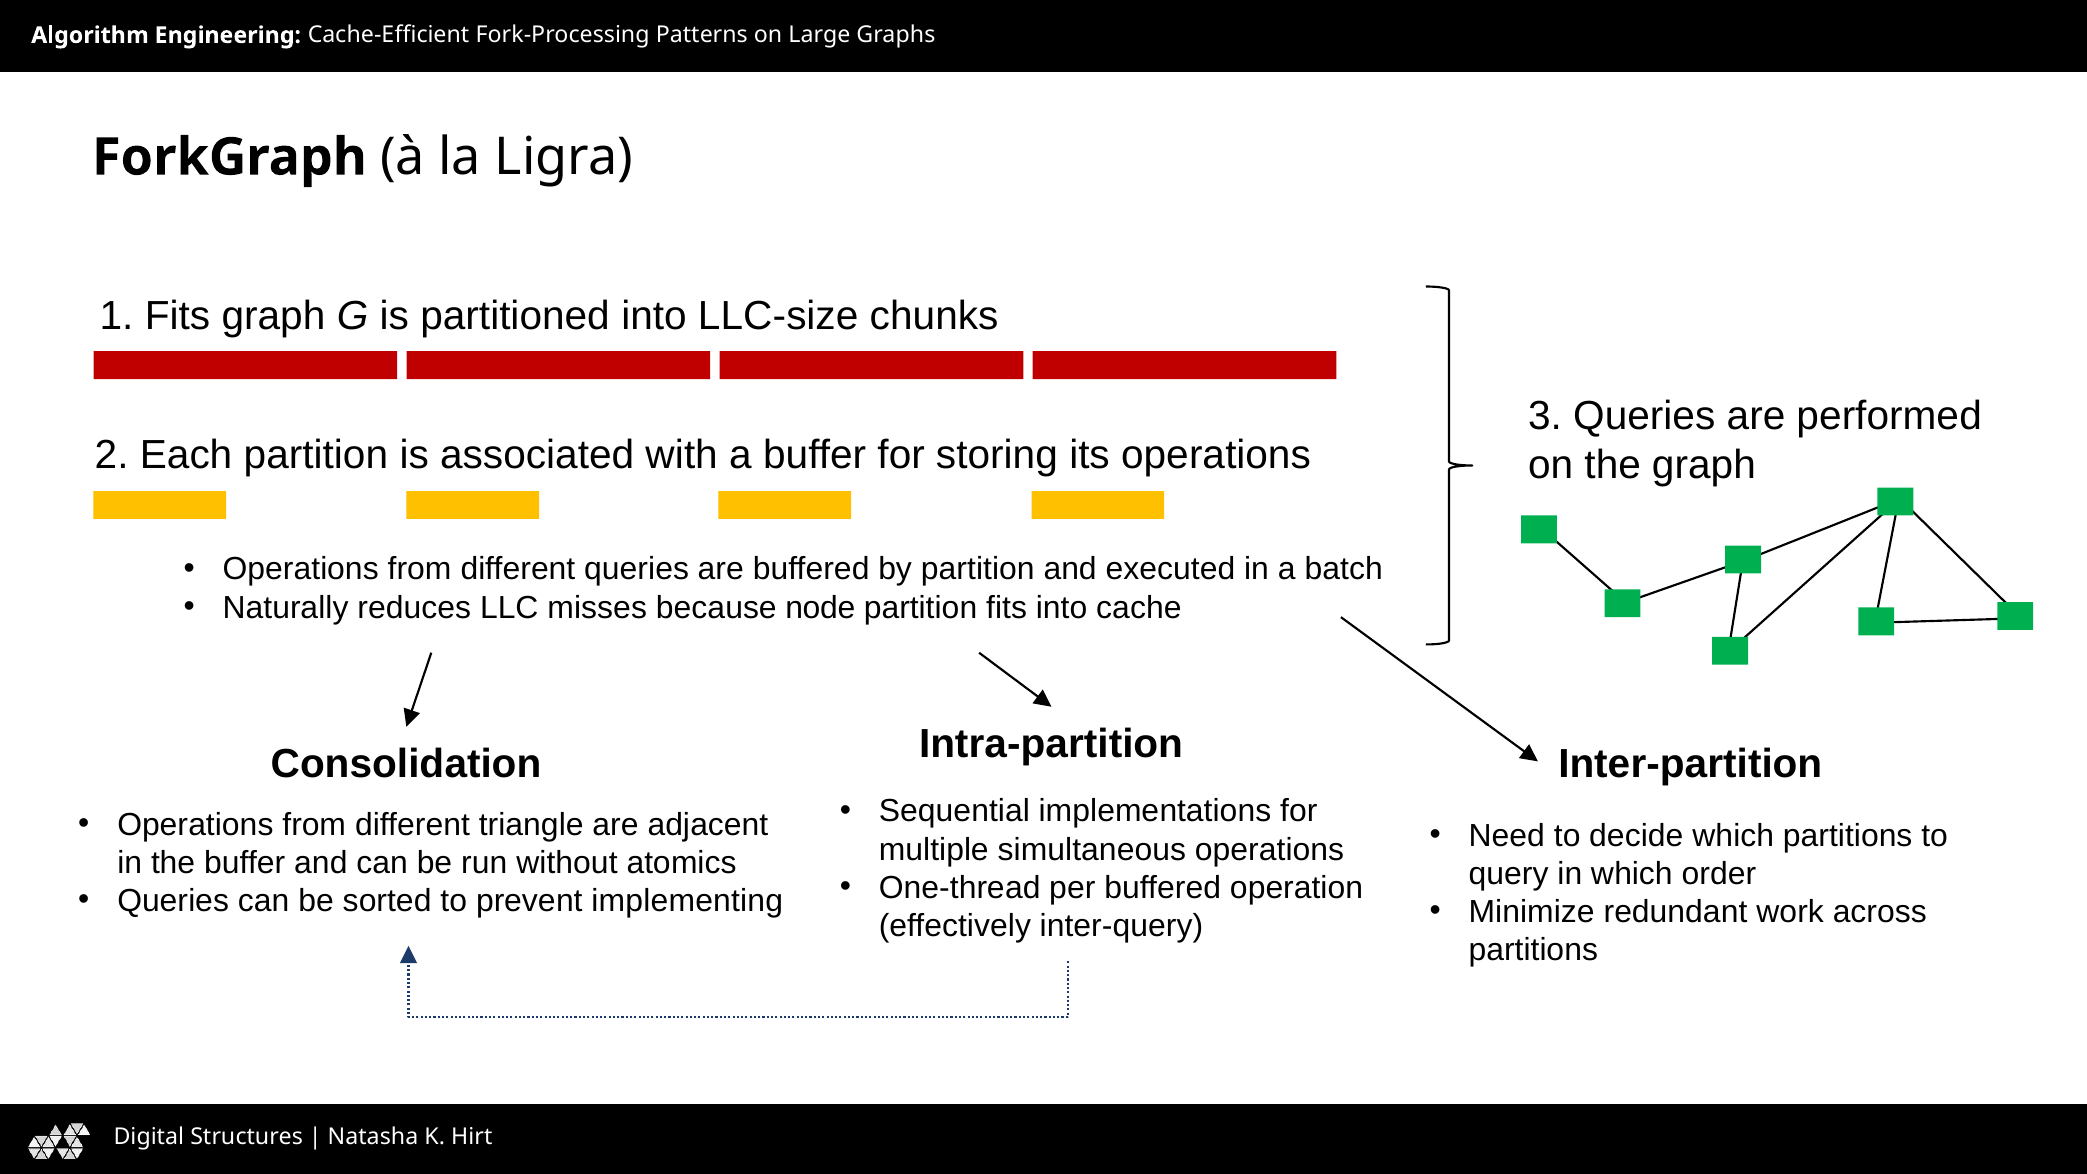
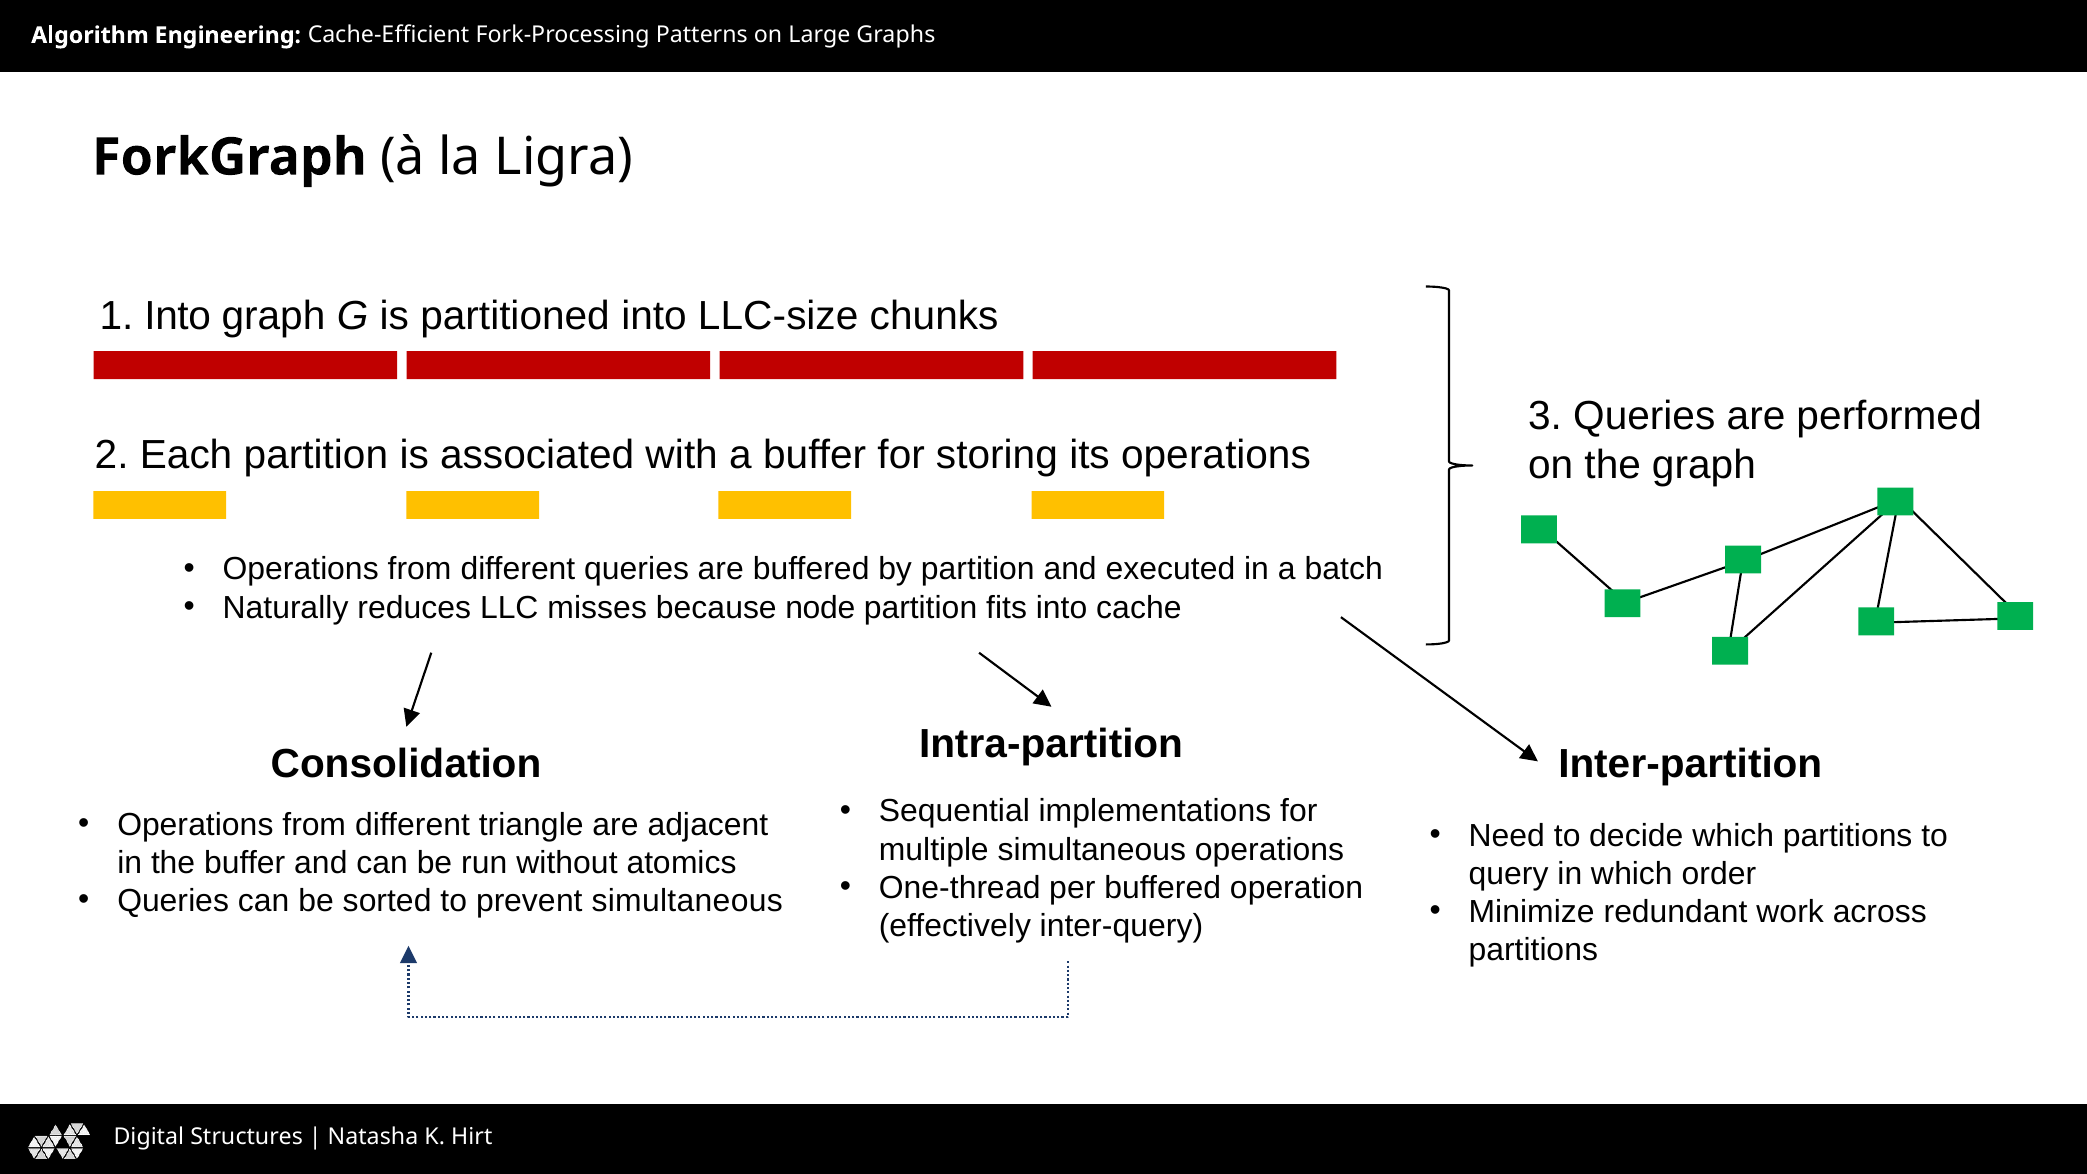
1 Fits: Fits -> Into (178, 316)
prevent implementing: implementing -> simultaneous (687, 901)
